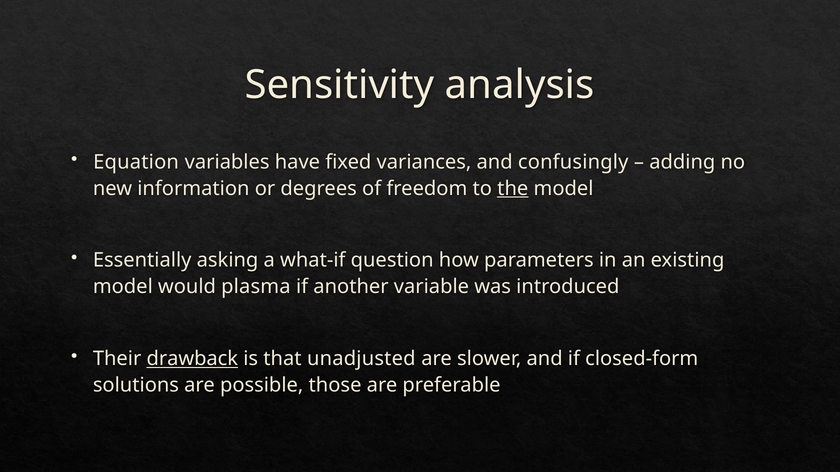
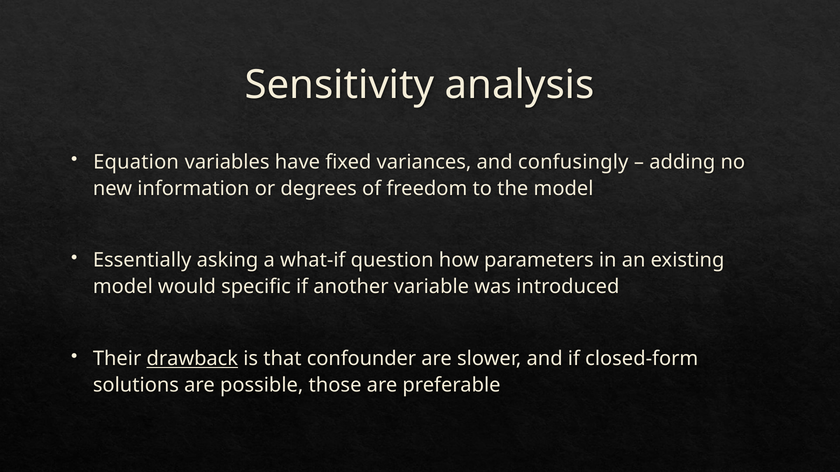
the underline: present -> none (513, 189)
plasma: plasma -> specific (256, 287)
unadjusted: unadjusted -> confounder (361, 359)
